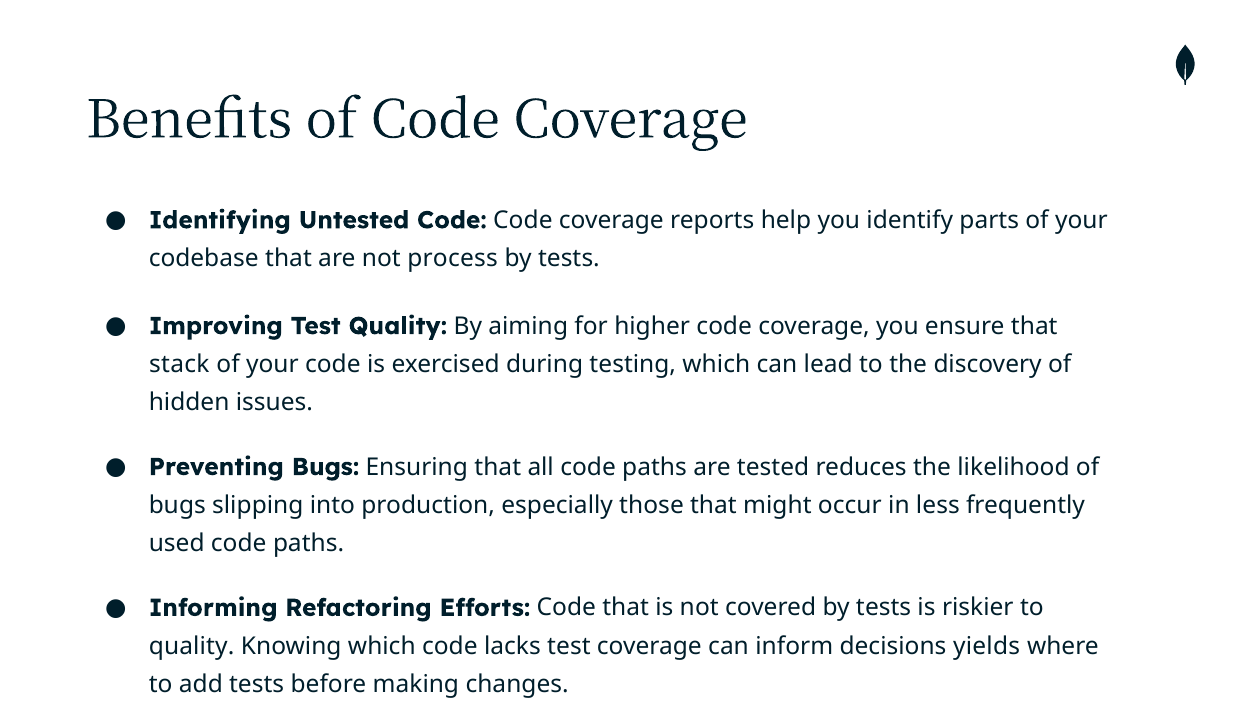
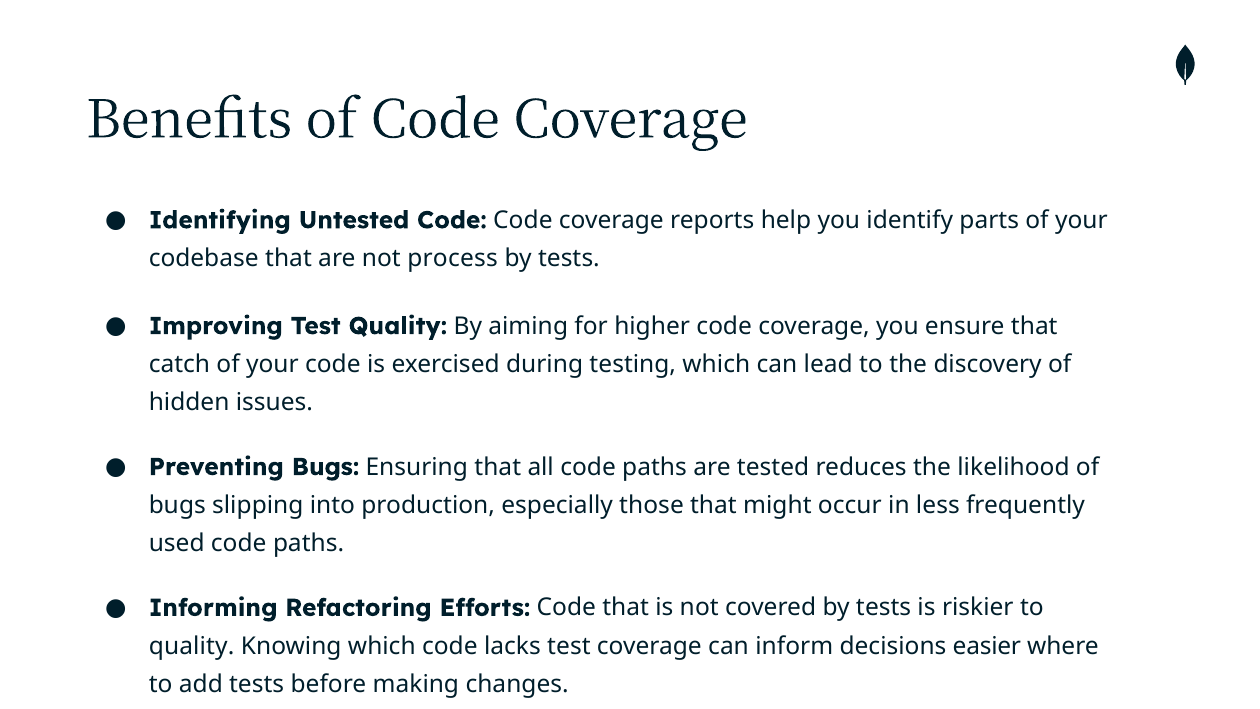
stack: stack -> catch (179, 364)
yields: yields -> easier (987, 646)
